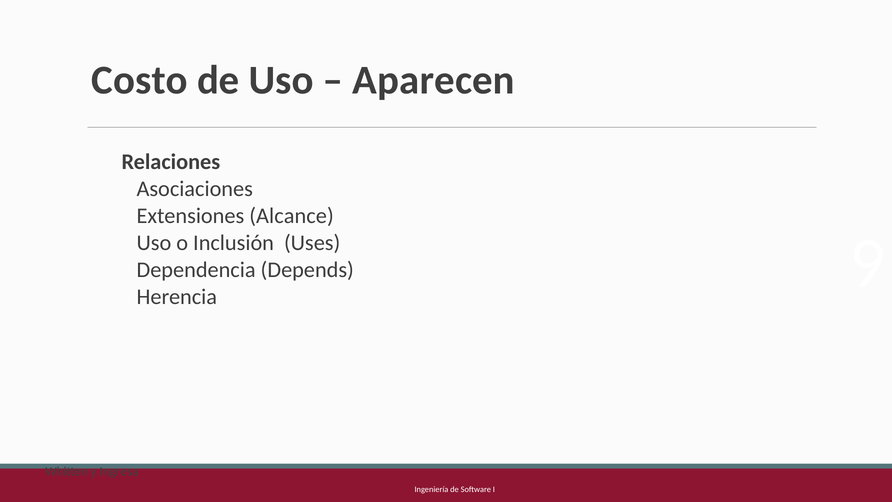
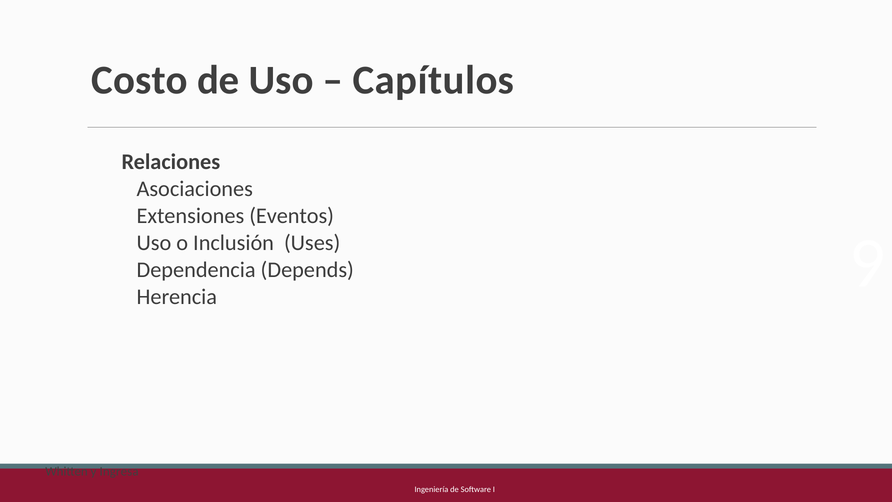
Aparecen: Aparecen -> Capítulos (434, 80)
Alcance: Alcance -> Eventos (292, 216)
